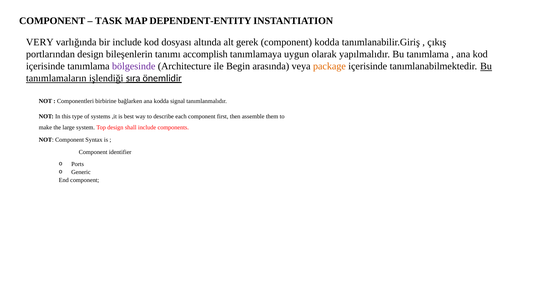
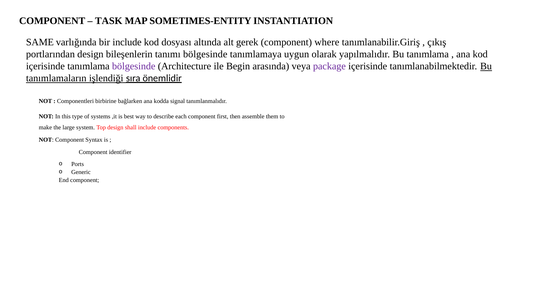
DEPENDENT-ENTITY: DEPENDENT-ENTITY -> SOMETIMES-ENTITY (200, 21)
VERY: VERY -> SAME (40, 42)
component kodda: kodda -> where (327, 42)
tanımı accomplish: accomplish -> bölgesinde (205, 54)
package colour: orange -> purple (329, 66)
